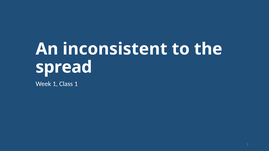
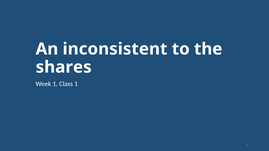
spread: spread -> shares (64, 67)
